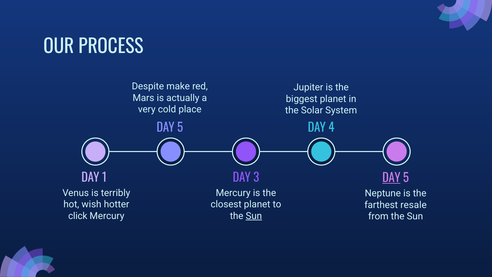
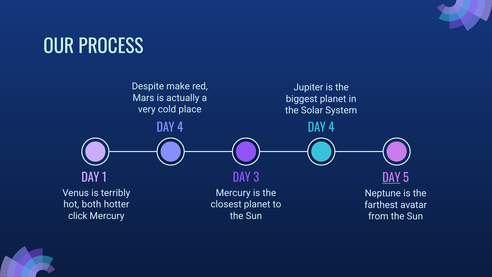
5: 5 -> 4 (180, 128)
wish: wish -> both (91, 204)
resale: resale -> avatar (414, 205)
Sun underline: present -> none (254, 216)
